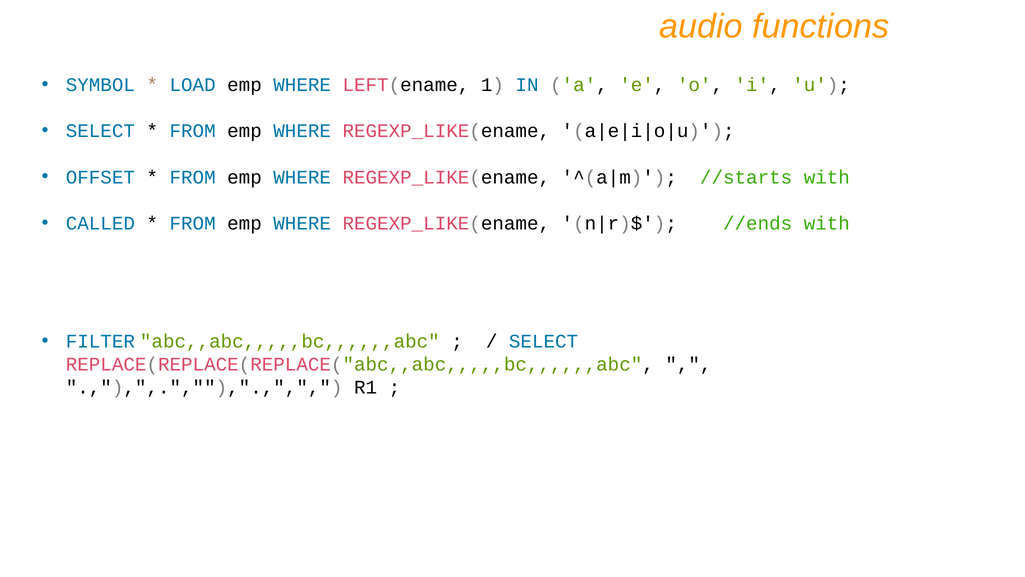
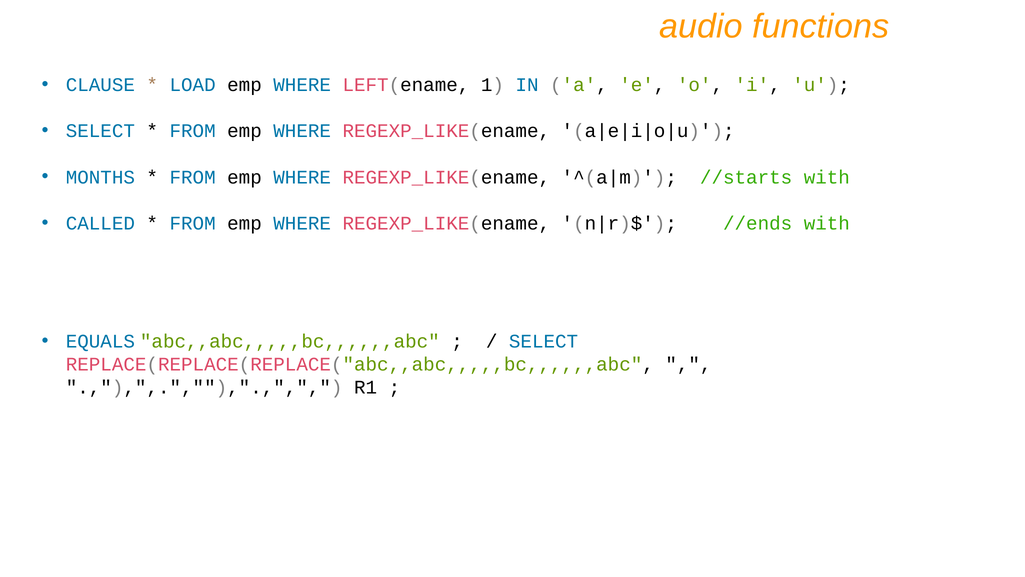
SYMBOL: SYMBOL -> CLAUSE (100, 85)
OFFSET: OFFSET -> MONTHS (100, 177)
FILTER: FILTER -> EQUALS (100, 341)
